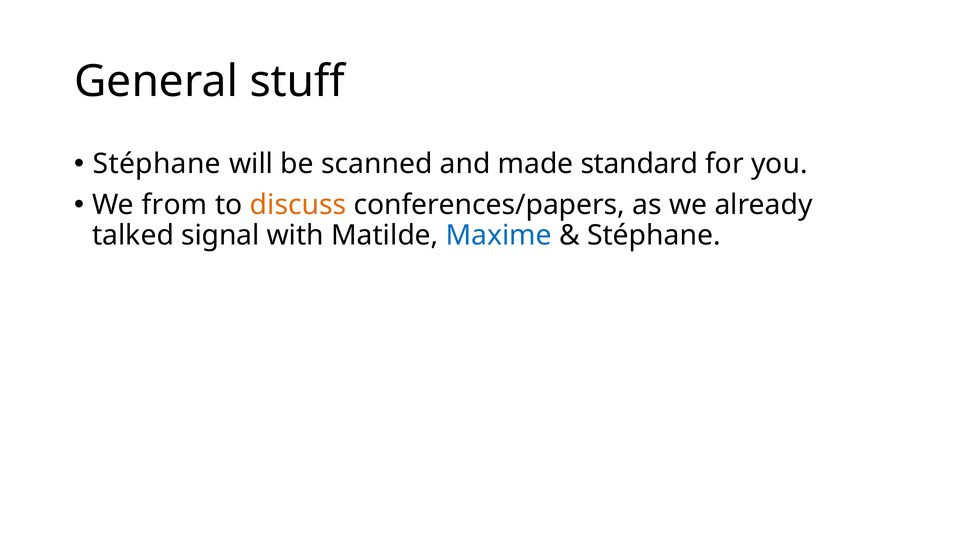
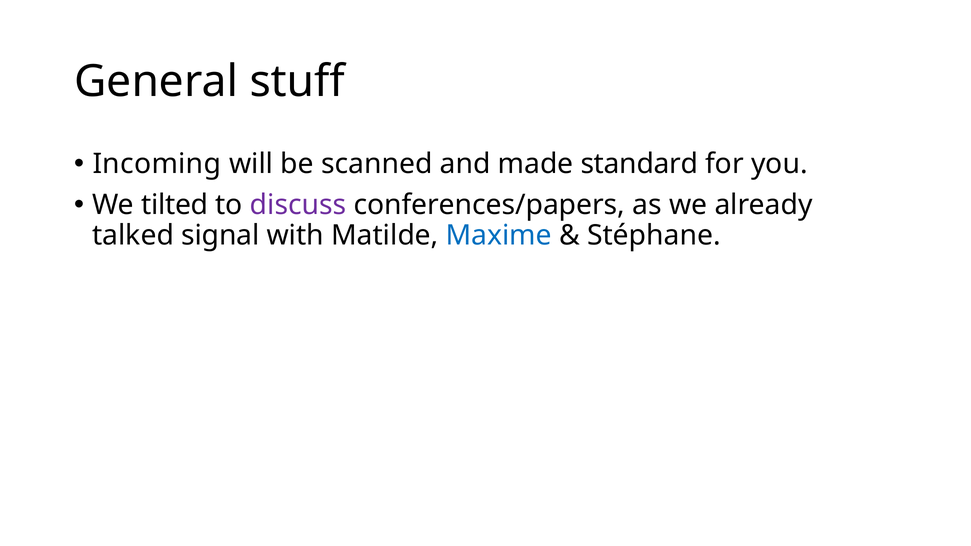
Stéphane: Stéphane -> Incoming (157, 164)
from: from -> tilted (175, 205)
discuss colour: orange -> purple (298, 205)
